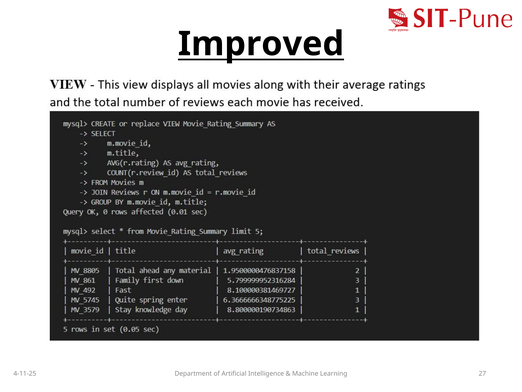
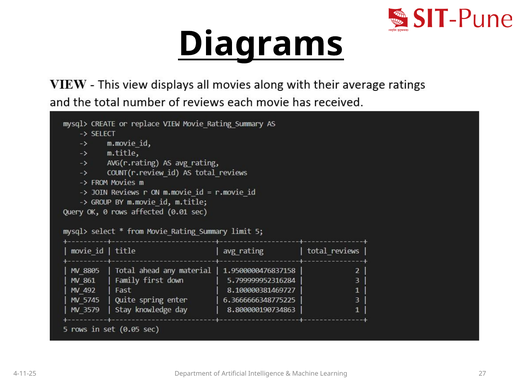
Improved: Improved -> Diagrams (261, 44)
